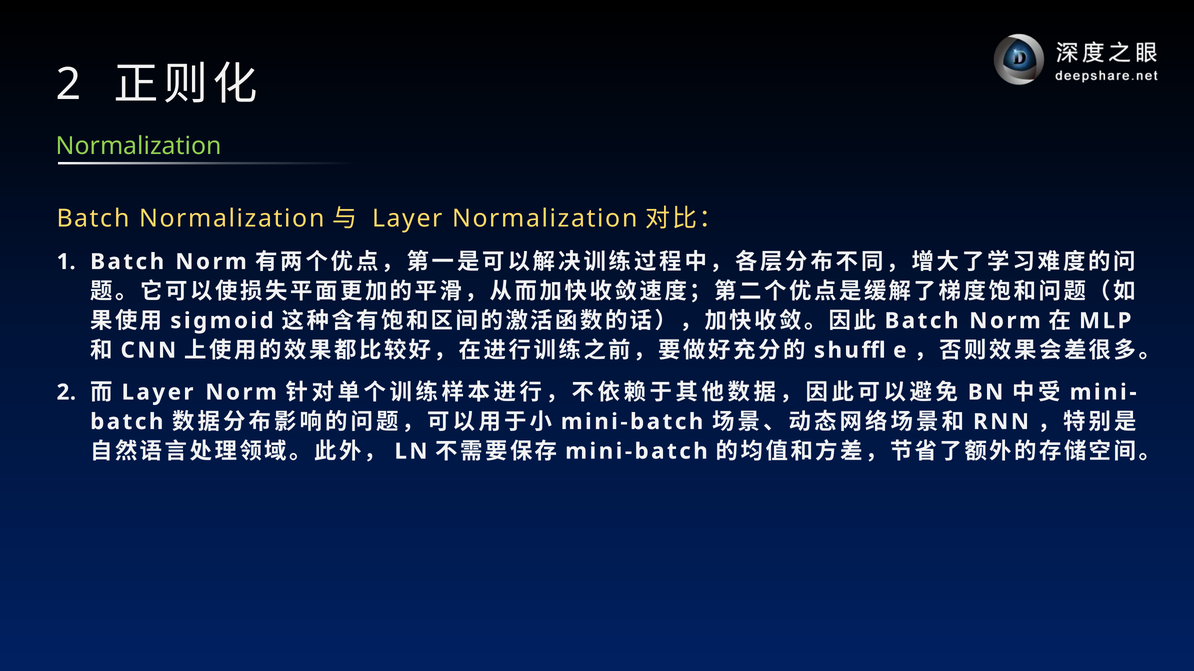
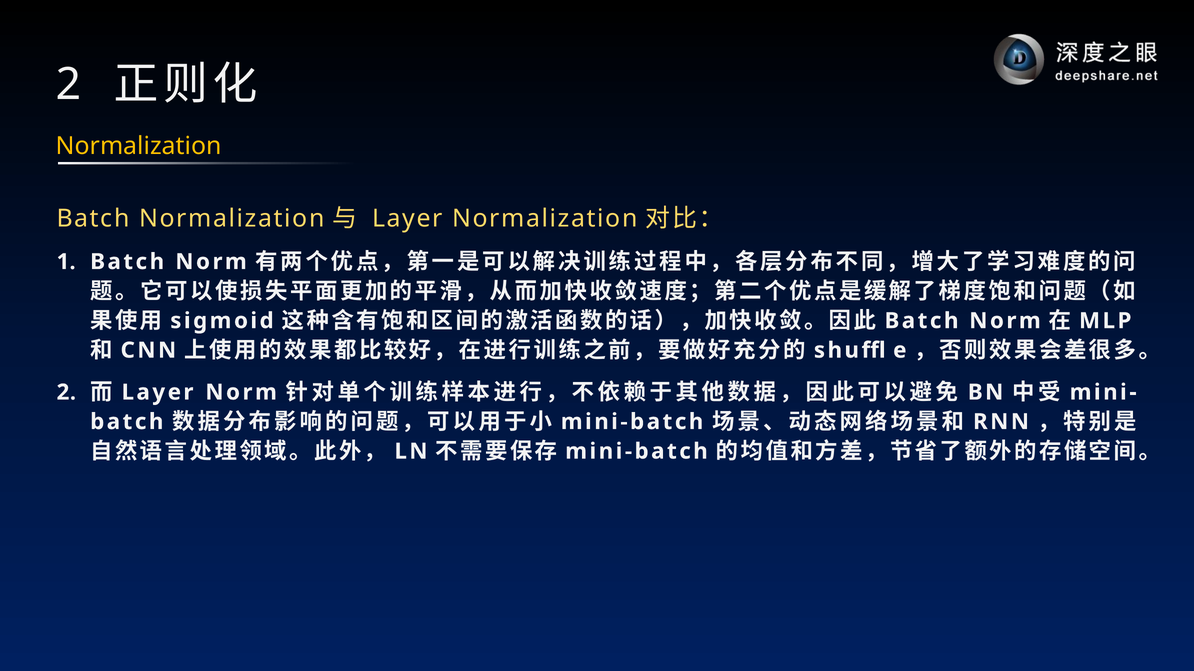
Normalization colour: light green -> yellow (139, 146)
